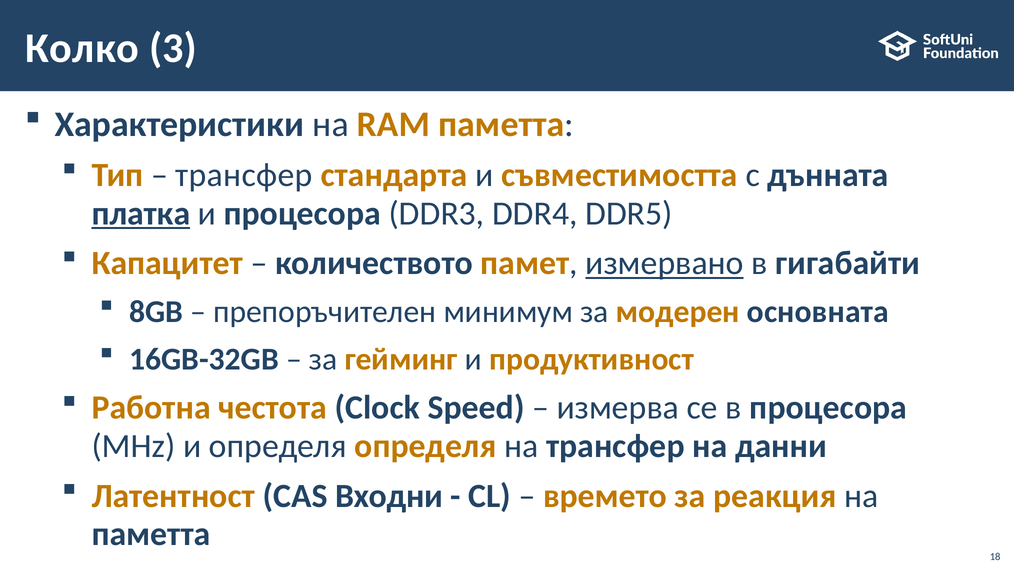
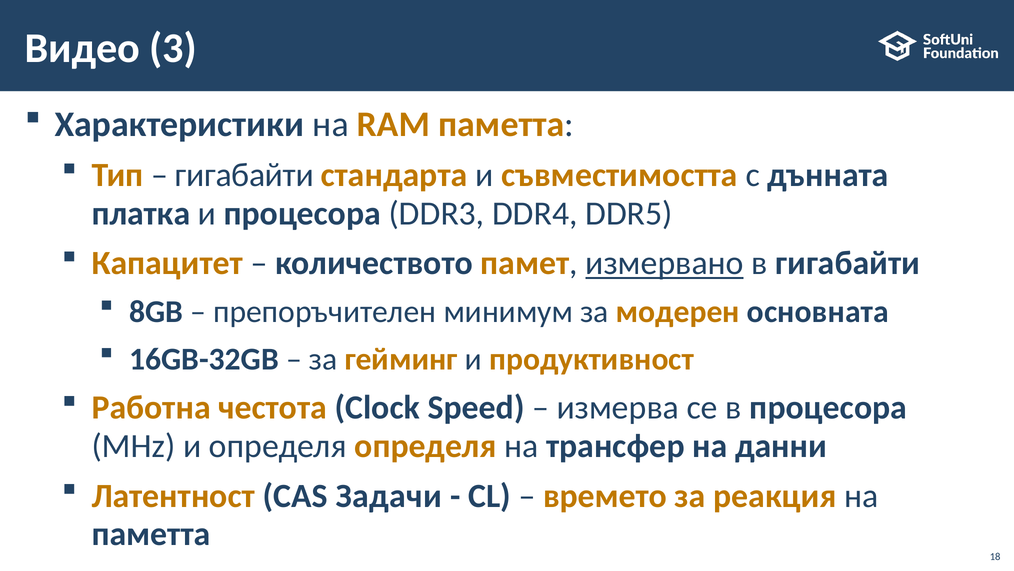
Колко: Колко -> Видео (82, 48)
трансфер: трансфер -> гигабайти (244, 175)
платка underline: present -> none (141, 213)
Входни: Входни -> Задачи (389, 495)
